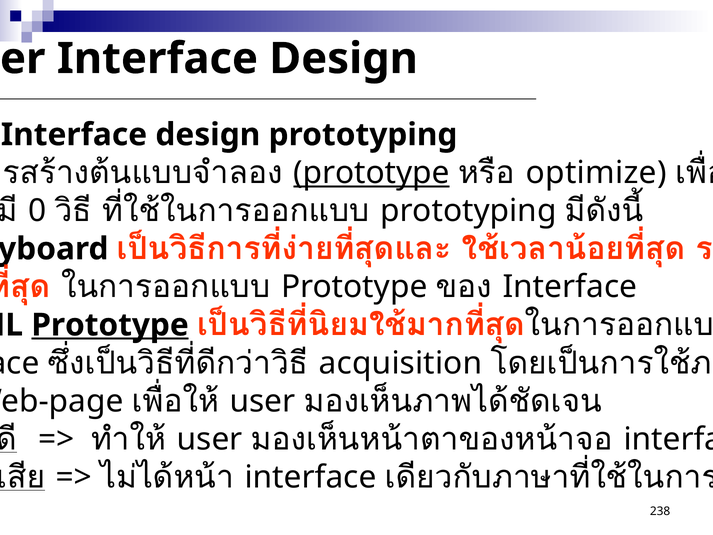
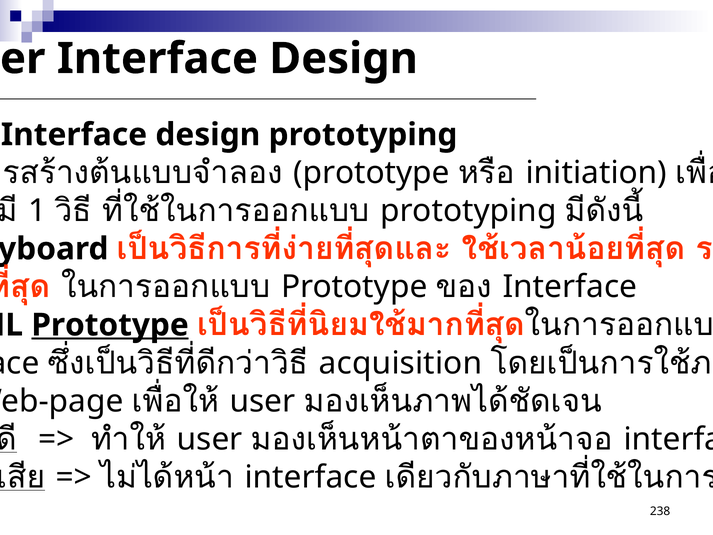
prototype underline: present -> none (372, 173)
optimize: optimize -> initiation (596, 173)
0: 0 -> 1 (37, 211)
